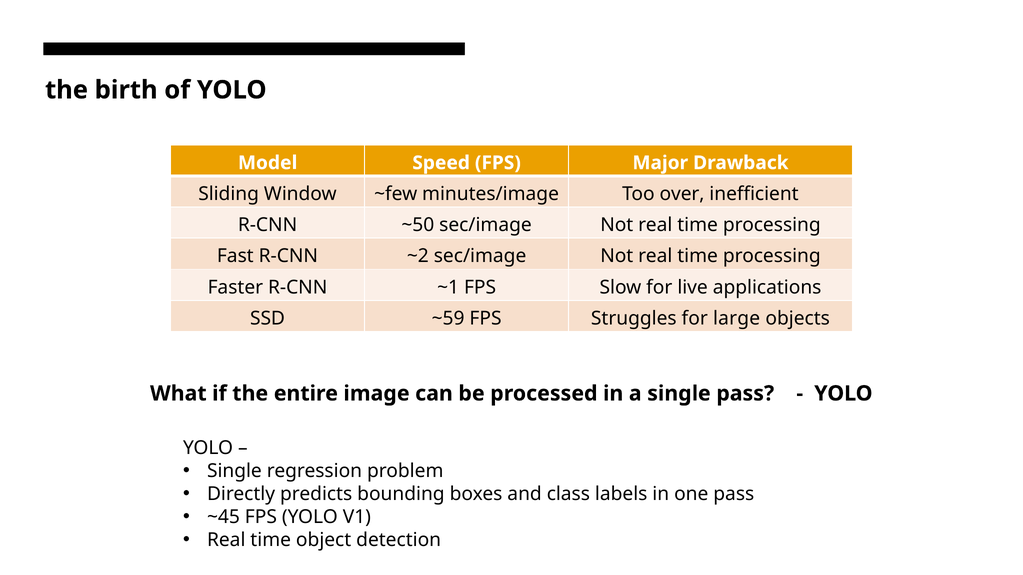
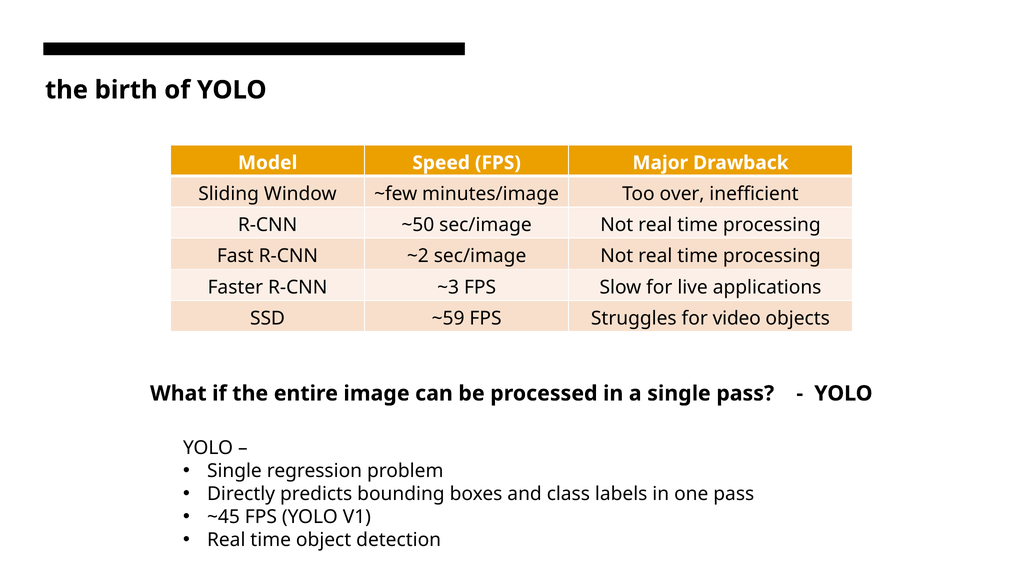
~1: ~1 -> ~3 (448, 287)
large: large -> video (737, 319)
